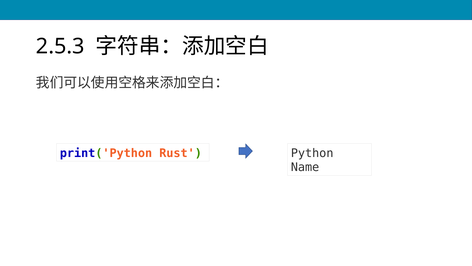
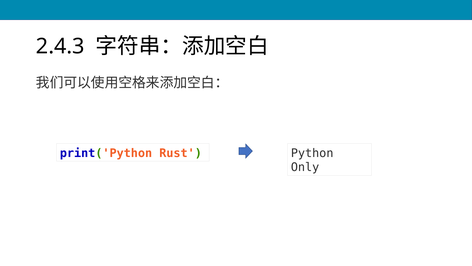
2.5.3: 2.5.3 -> 2.4.3 (60, 46)
Name: Name -> Only (305, 167)
